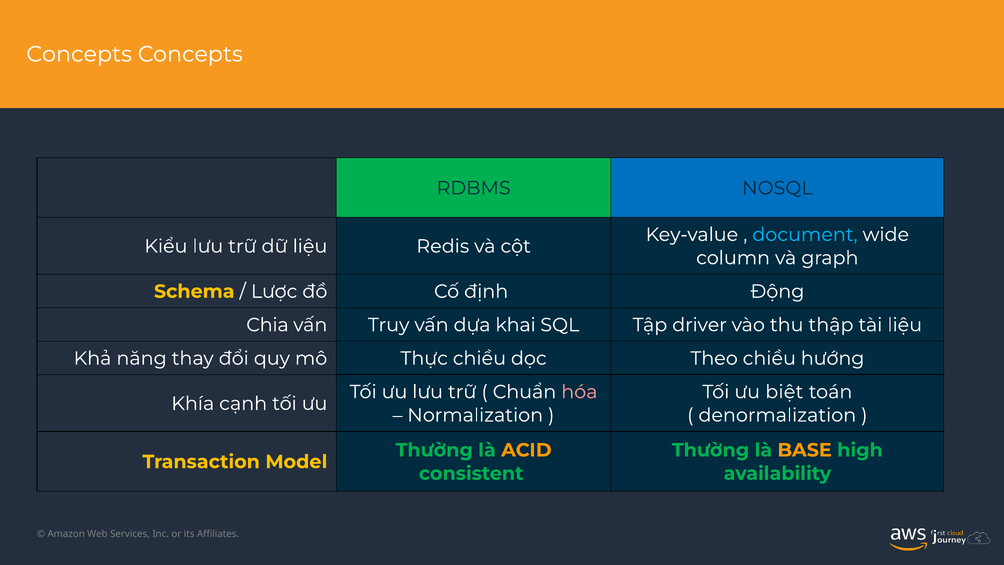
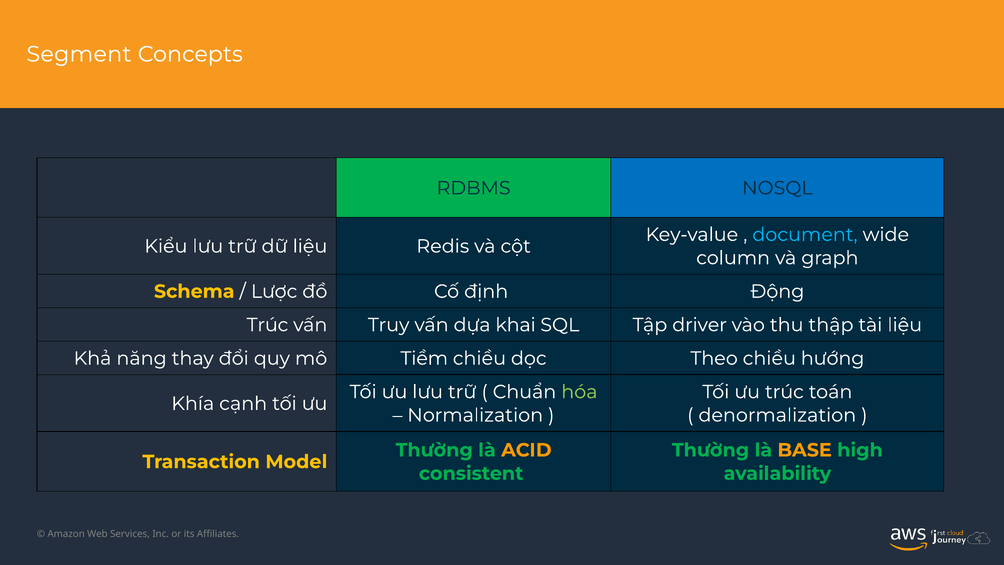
Concepts: Concepts -> Segment (79, 54)
Chia: Chia -> Trúc (267, 325)
Thực: Thực -> Tiềm (424, 358)
hóa colour: pink -> light green (579, 392)
ưu biệt: biệt -> trúc (784, 392)
